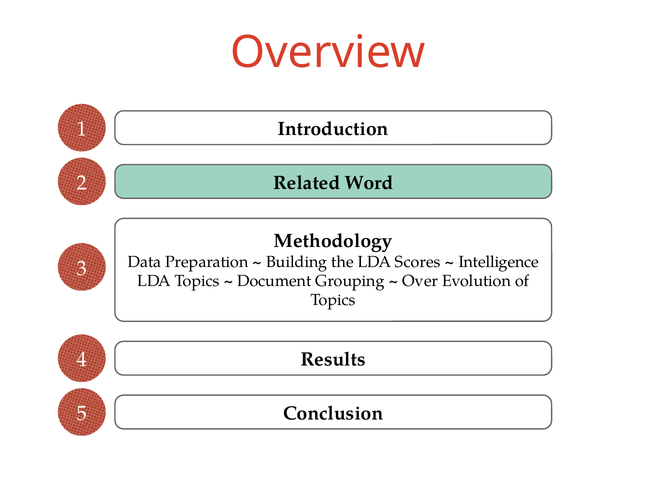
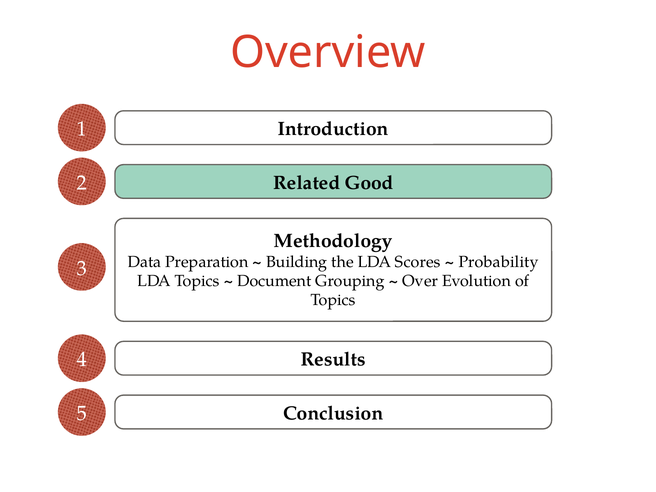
Word: Word -> Good (369, 183)
Intelligence: Intelligence -> Probability (499, 262)
